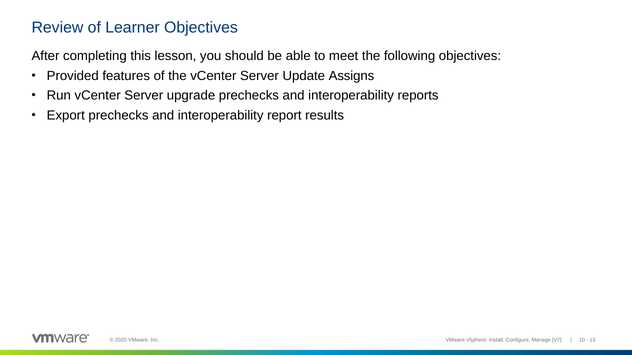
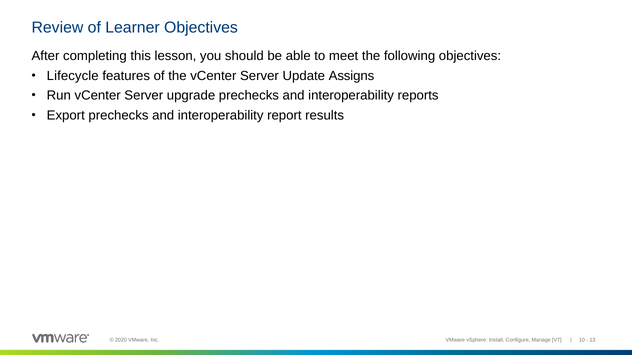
Provided: Provided -> Lifecycle (73, 76)
